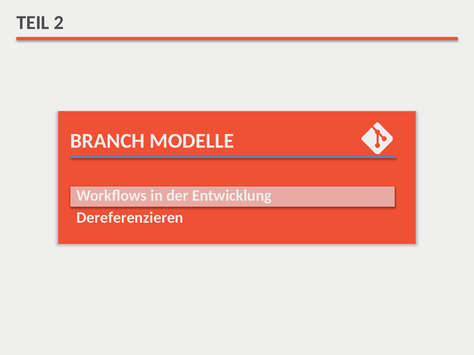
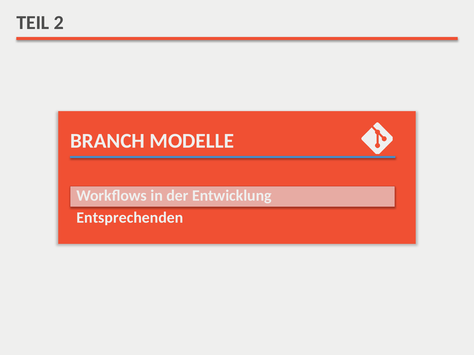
Dereferenzieren: Dereferenzieren -> Entsprechenden (130, 218)
